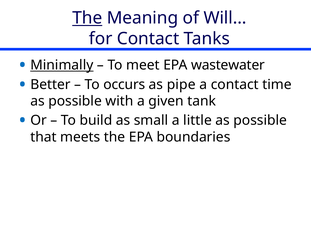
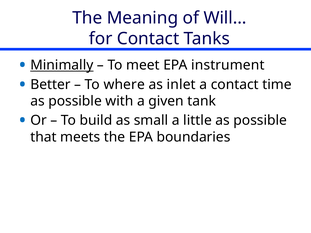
The underline: present -> none (87, 18)
wastewater: wastewater -> instrument (228, 65)
occurs: occurs -> where (124, 85)
pipe: pipe -> inlet (181, 85)
